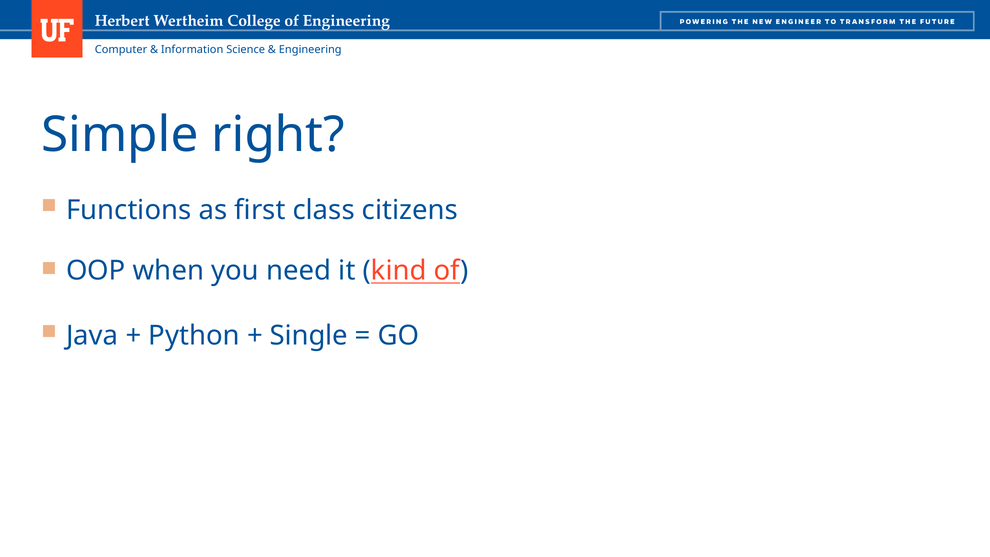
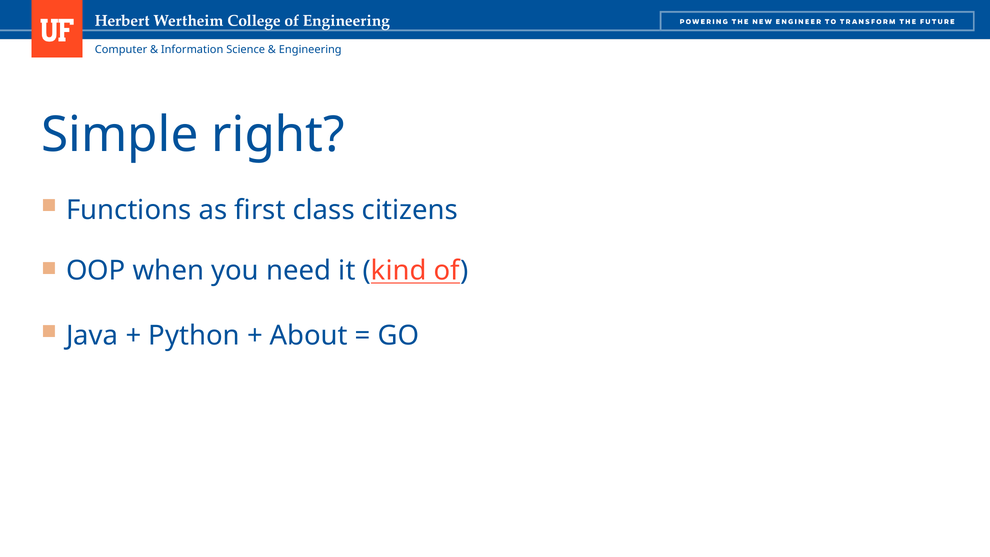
Single: Single -> About (309, 336)
